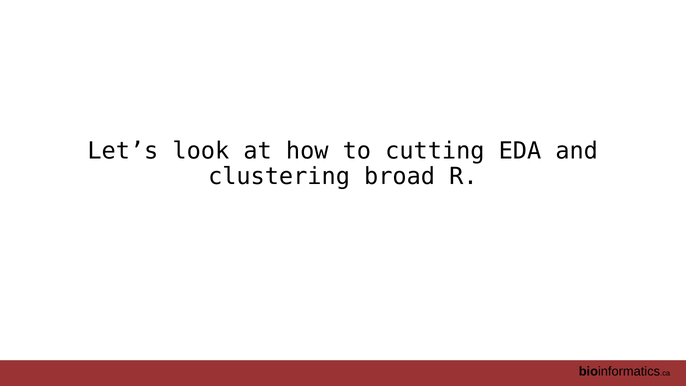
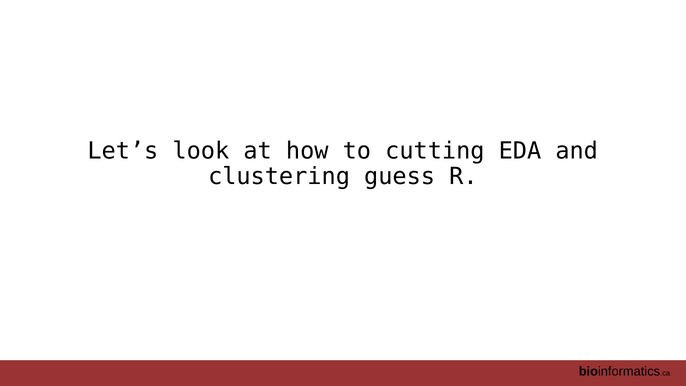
broad: broad -> guess (400, 176)
